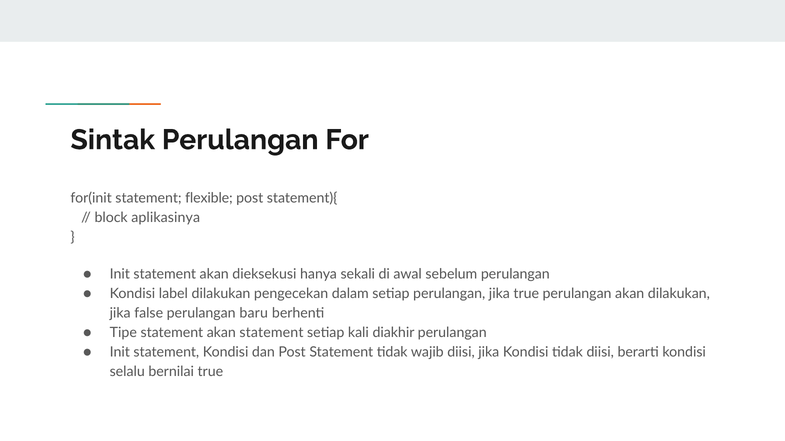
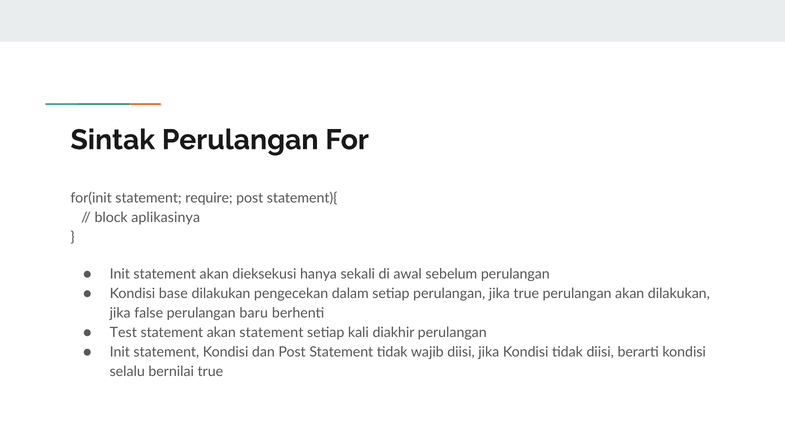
flexible: flexible -> require (209, 198)
label: label -> base (173, 294)
Tipe: Tipe -> Test (123, 333)
